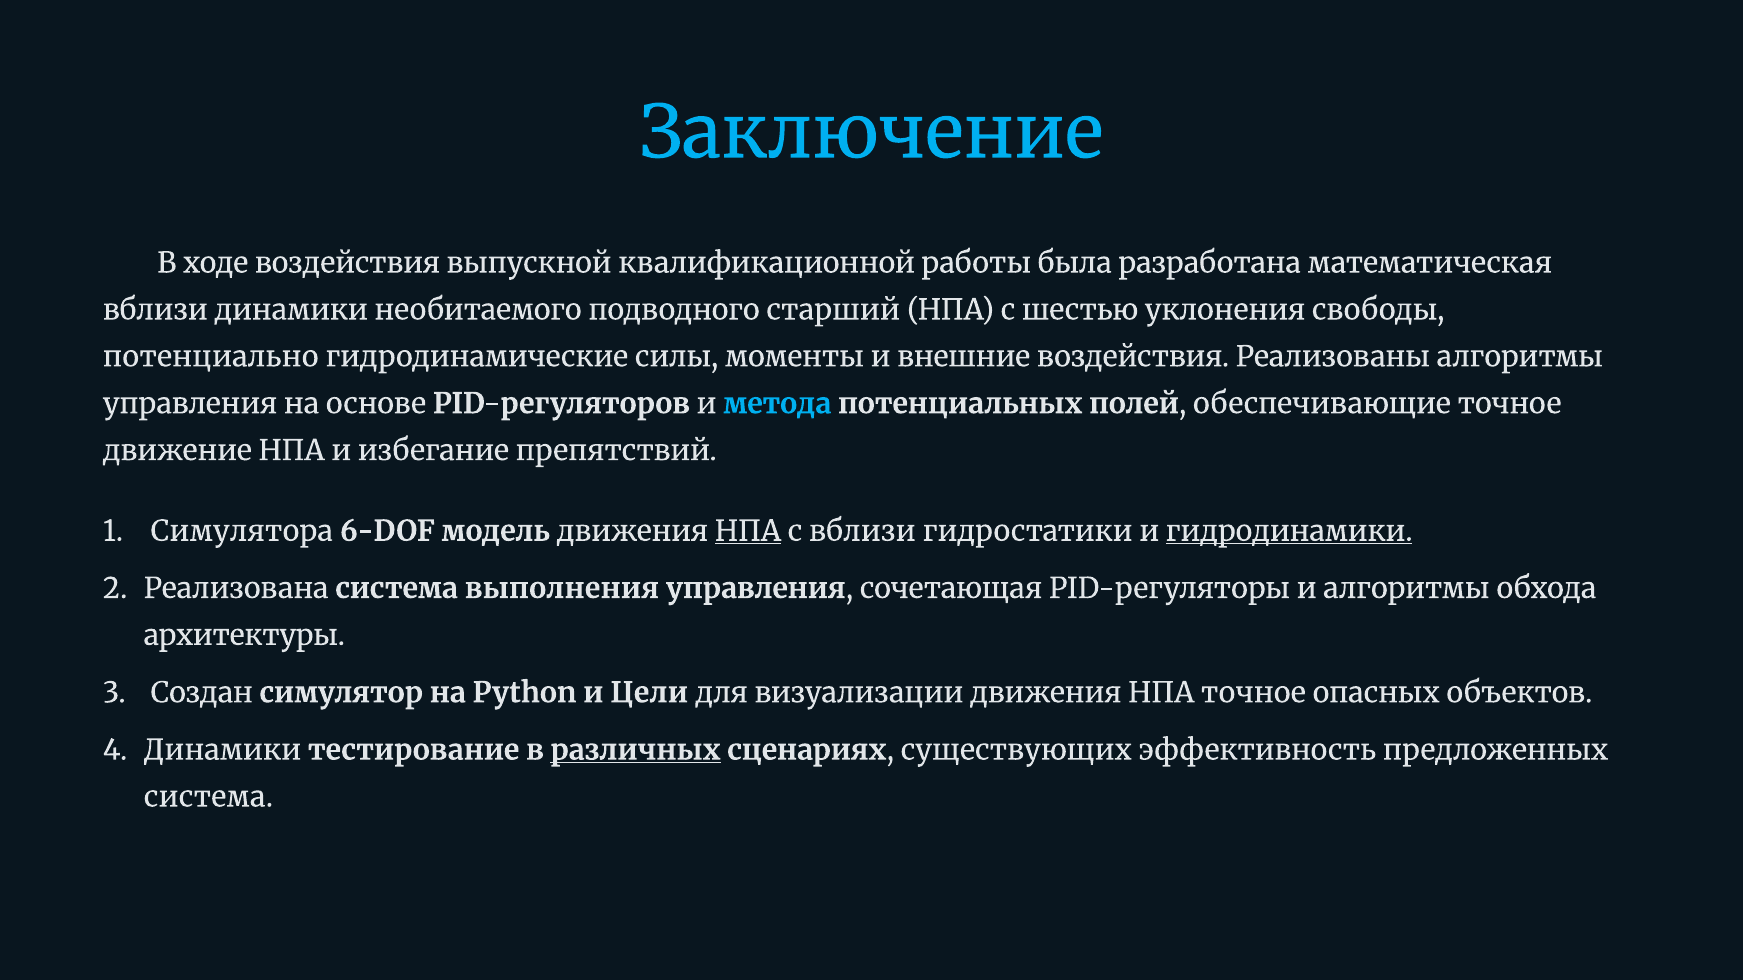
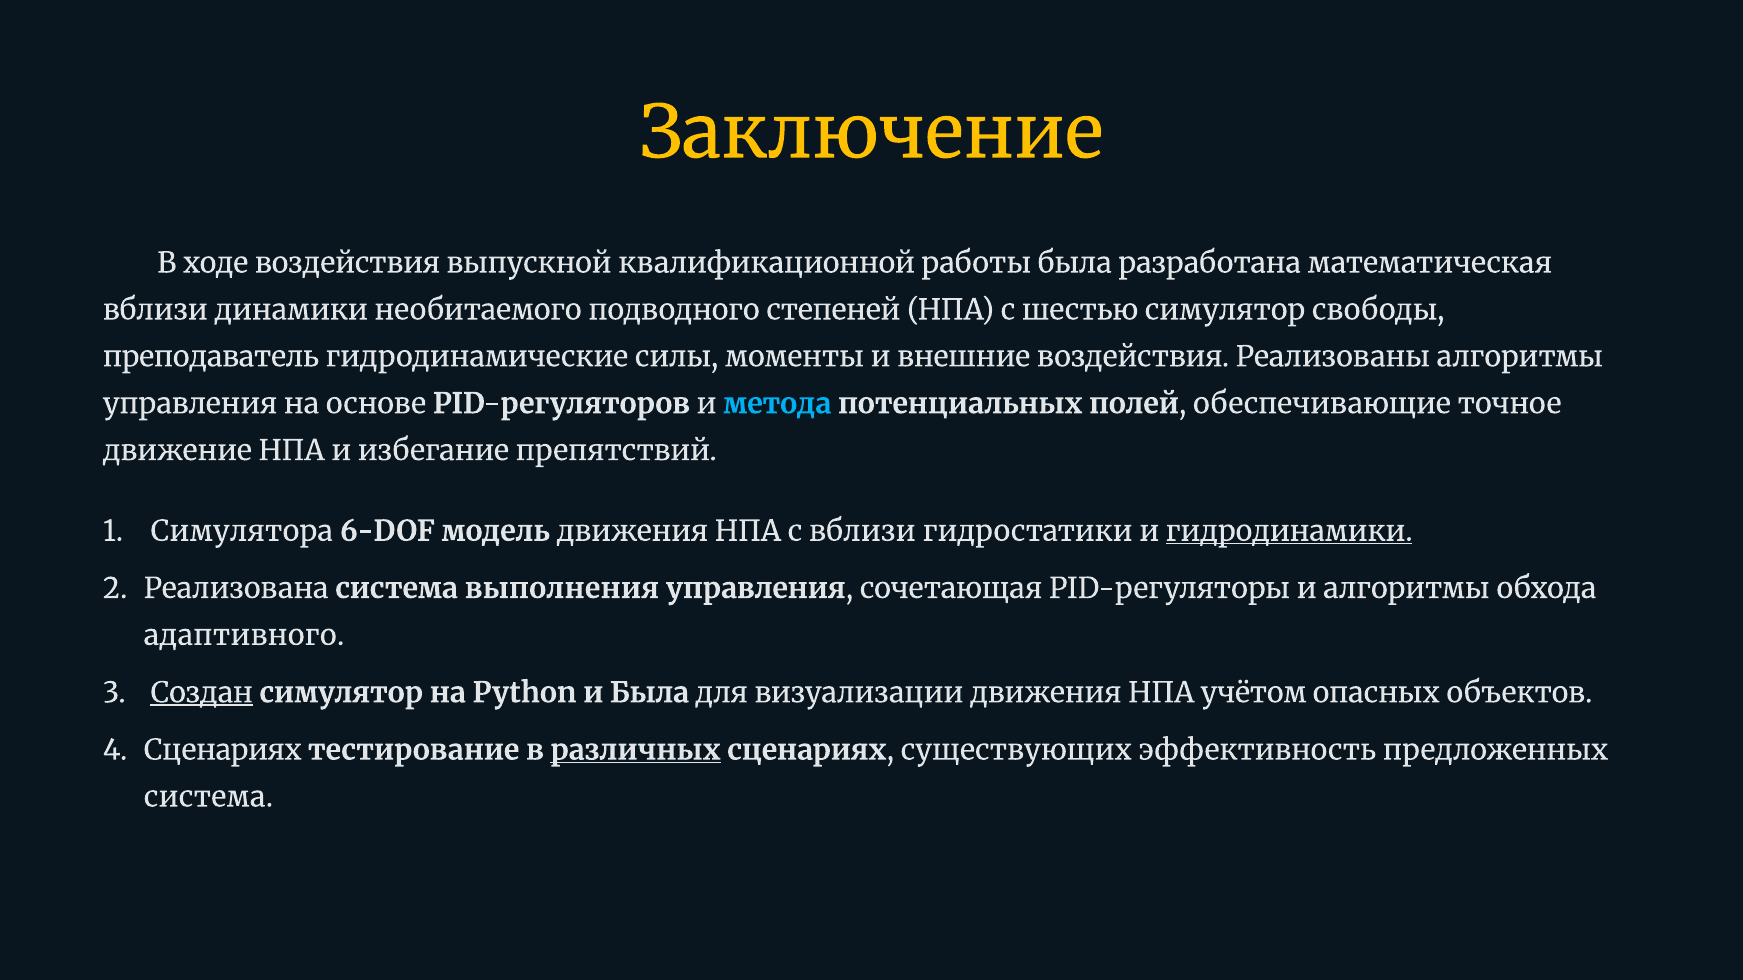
Заключение colour: light blue -> yellow (872, 133)
старший: старший -> степеней (833, 310)
шестью уклонения: уклонения -> симулятор (1225, 310)
потенциально: потенциально -> преподаватель (211, 357)
НПА underline: present -> none (748, 532)
архитектуры: архитектуры -> адаптивного (244, 636)
Создан underline: none -> present (202, 693)
и Цели: Цели -> Была (649, 693)
НПА точное: точное -> учётом (1254, 693)
Динамики: Динамики -> Сценариях (223, 751)
